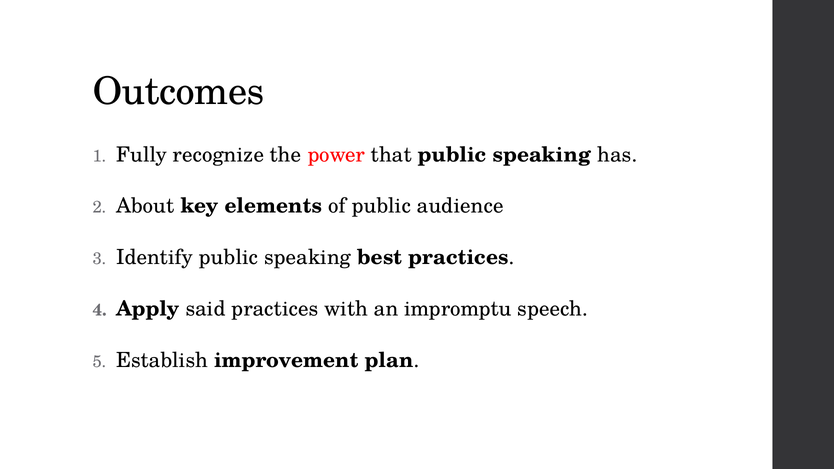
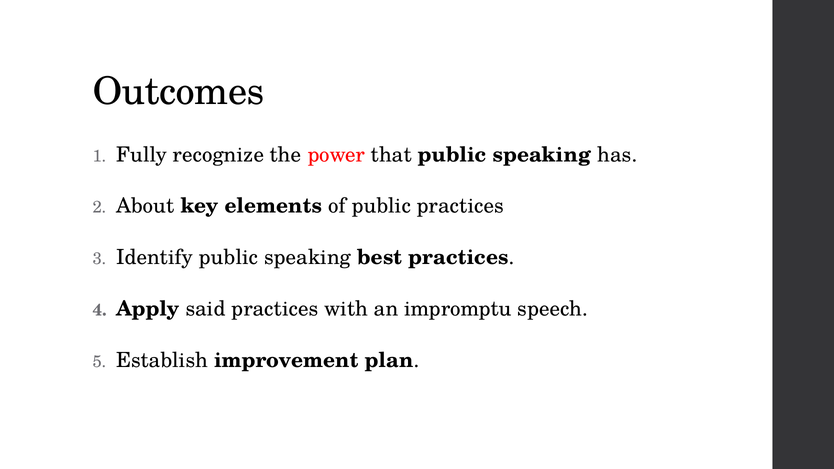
public audience: audience -> practices (460, 206)
